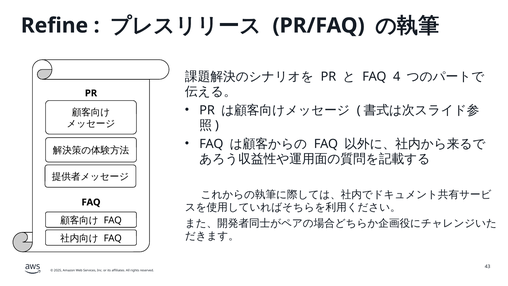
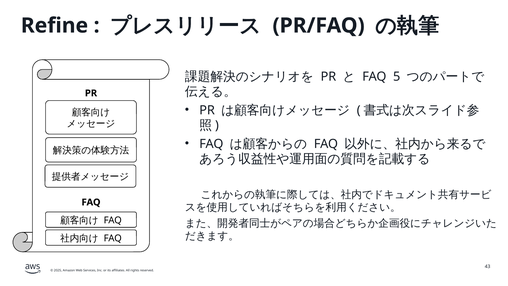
4: 4 -> 5 (397, 76)
